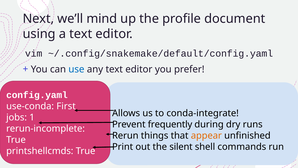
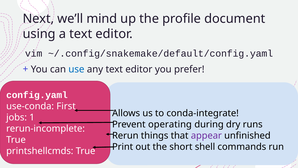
frequently: frequently -> operating (170, 124)
appear colour: orange -> purple (206, 135)
silent: silent -> short (181, 146)
